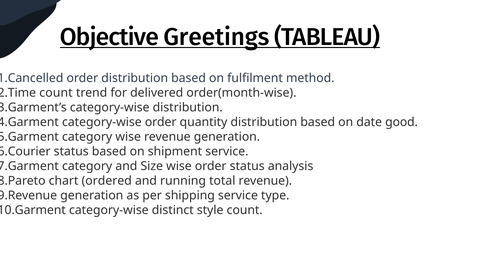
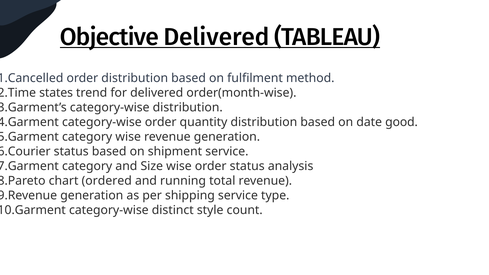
Objective Greetings: Greetings -> Delivered (216, 37)
count: count -> states (56, 93)
